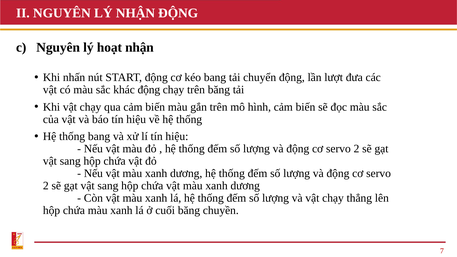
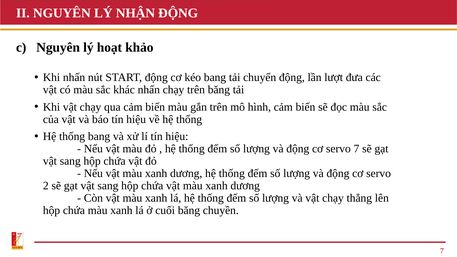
hoạt nhận: nhận -> khảo (139, 48)
khác động: động -> nhấn (149, 90)
2: 2 -> 7 (356, 149)
